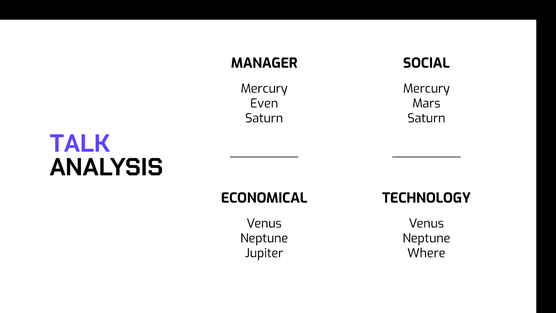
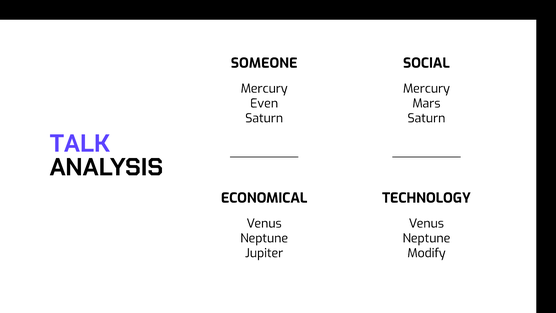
MANAGER: MANAGER -> SOMEONE (264, 63)
Where: Where -> Modify (426, 253)
